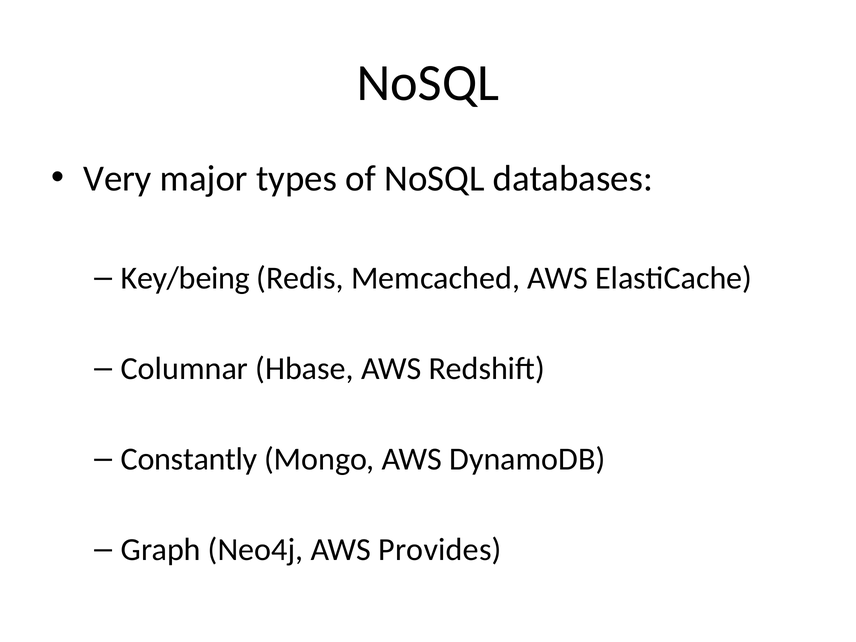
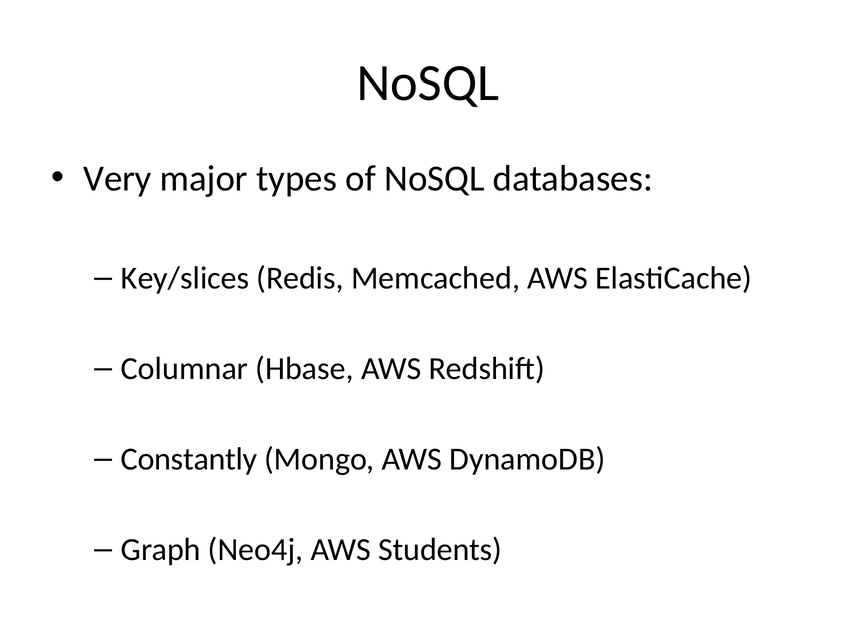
Key/being: Key/being -> Key/slices (185, 278)
Provides: Provides -> Students (440, 550)
